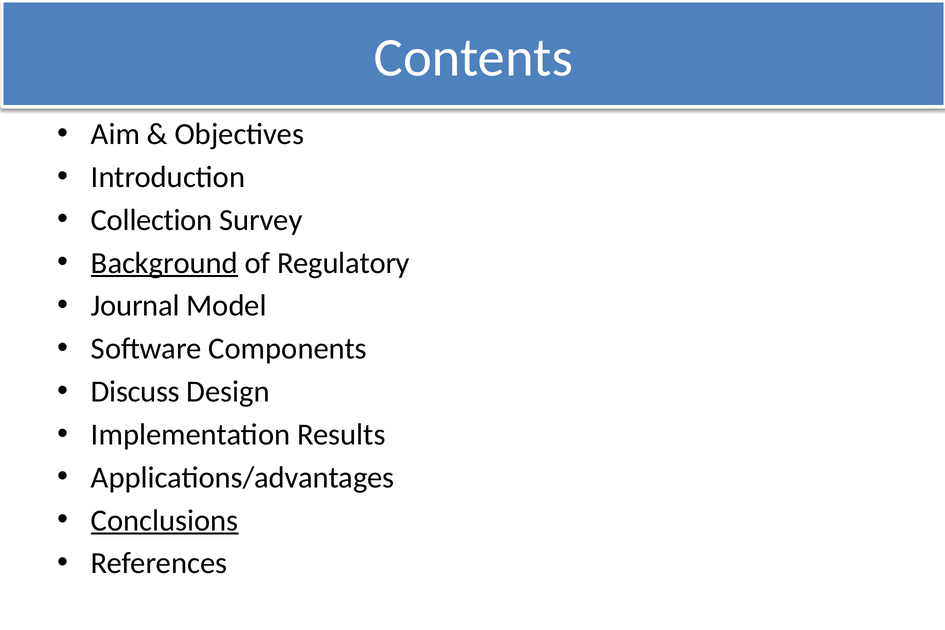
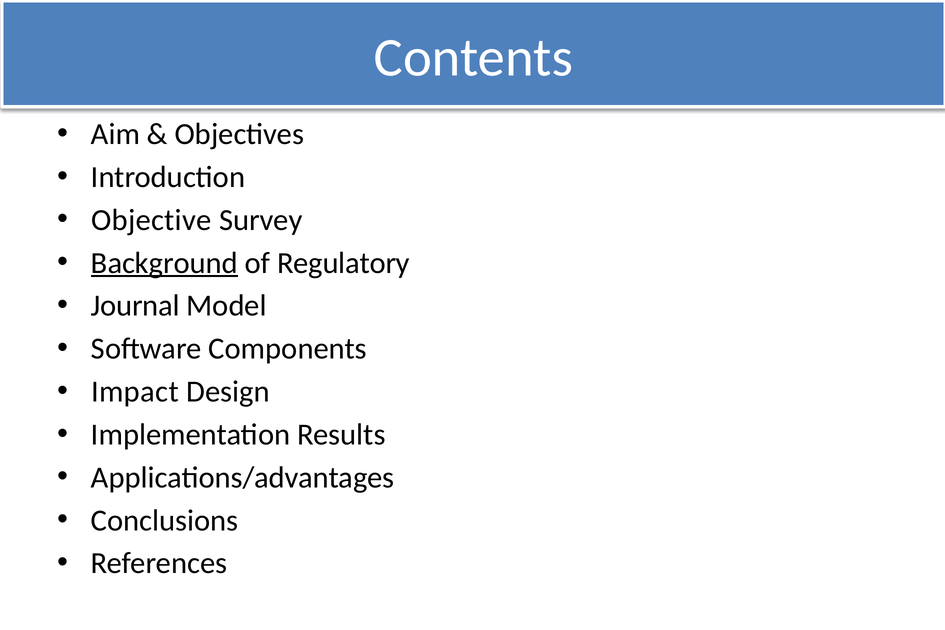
Collection: Collection -> Objective (151, 220)
Discuss: Discuss -> Impact (135, 392)
Conclusions underline: present -> none (165, 520)
